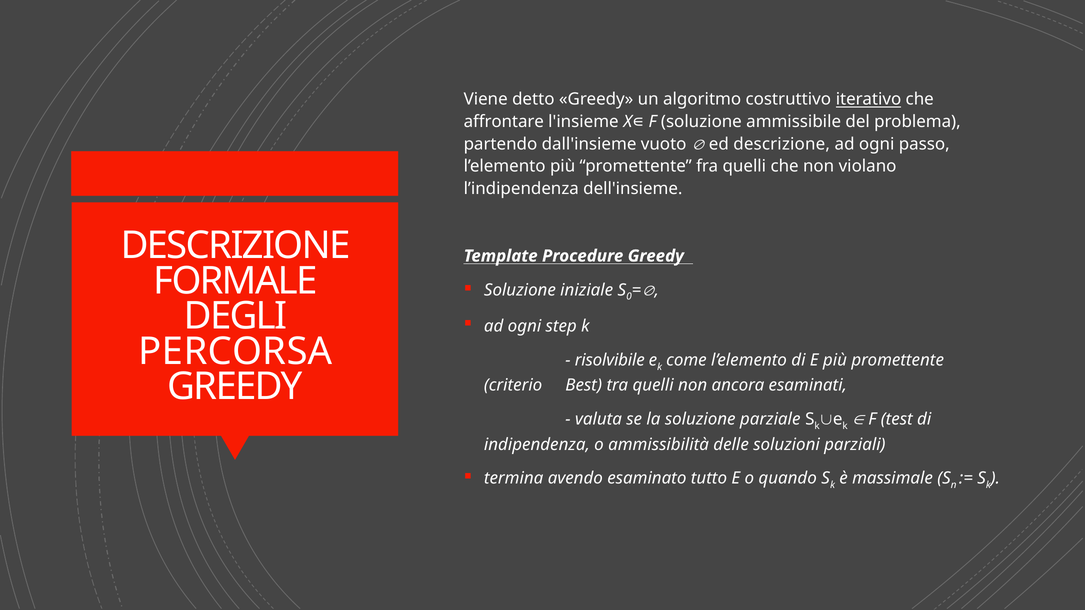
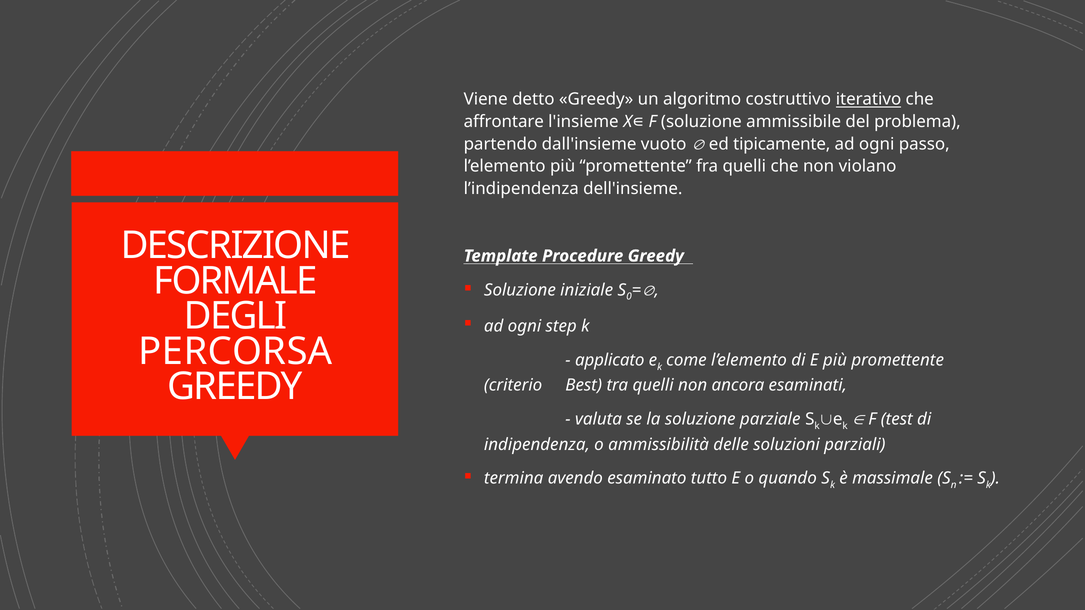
ed descrizione: descrizione -> tipicamente (782, 144)
risolvibile: risolvibile -> applicato (610, 360)
